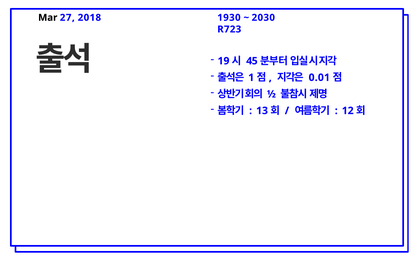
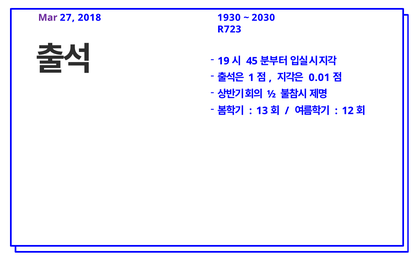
Mar colour: black -> purple (48, 18)
